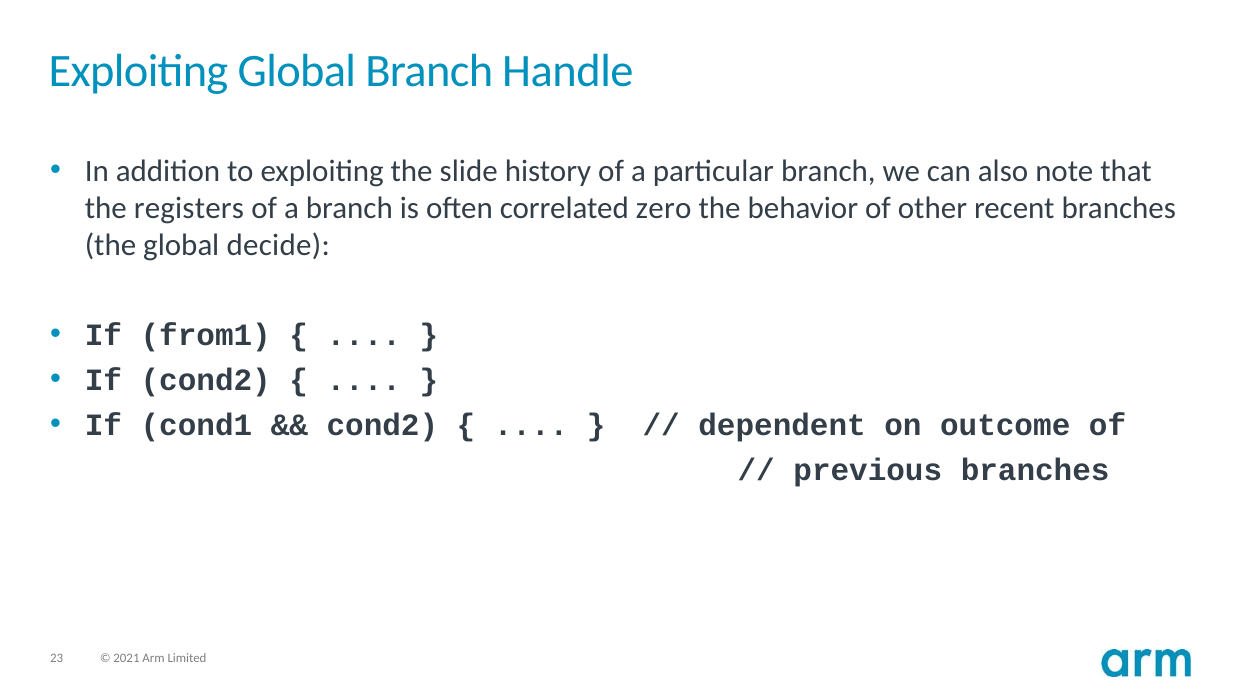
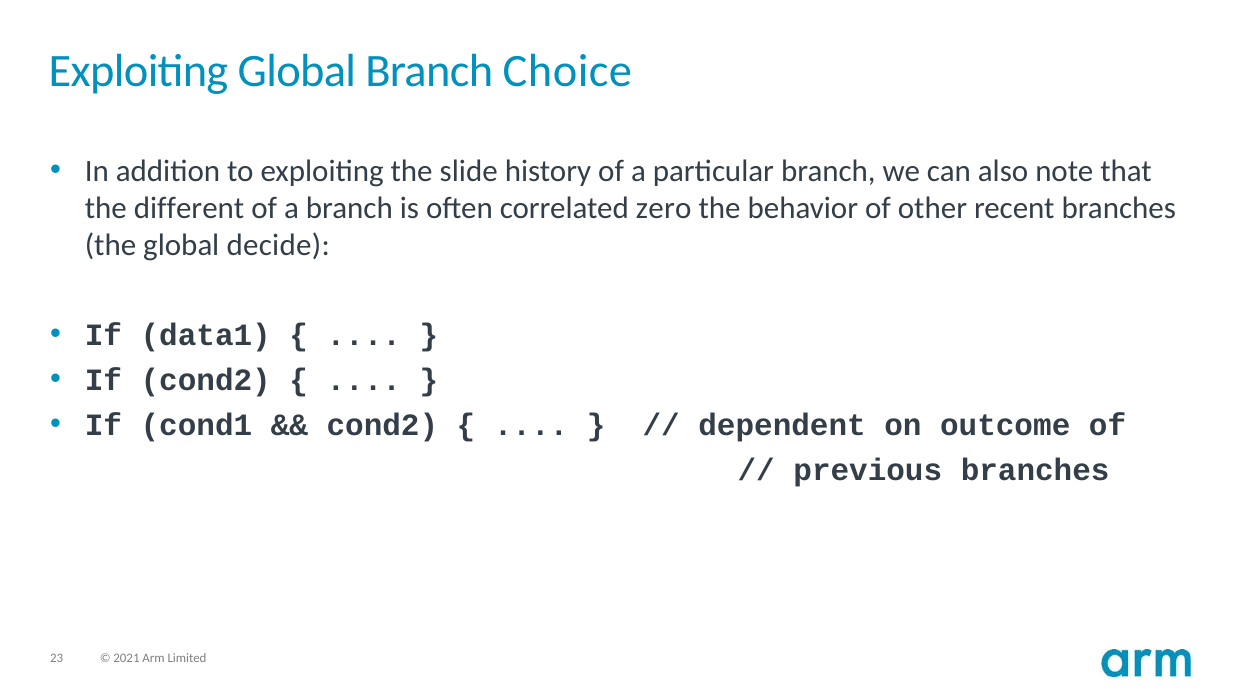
Handle: Handle -> Choice (567, 71)
registers: registers -> different (189, 208)
from1: from1 -> data1 (206, 335)
